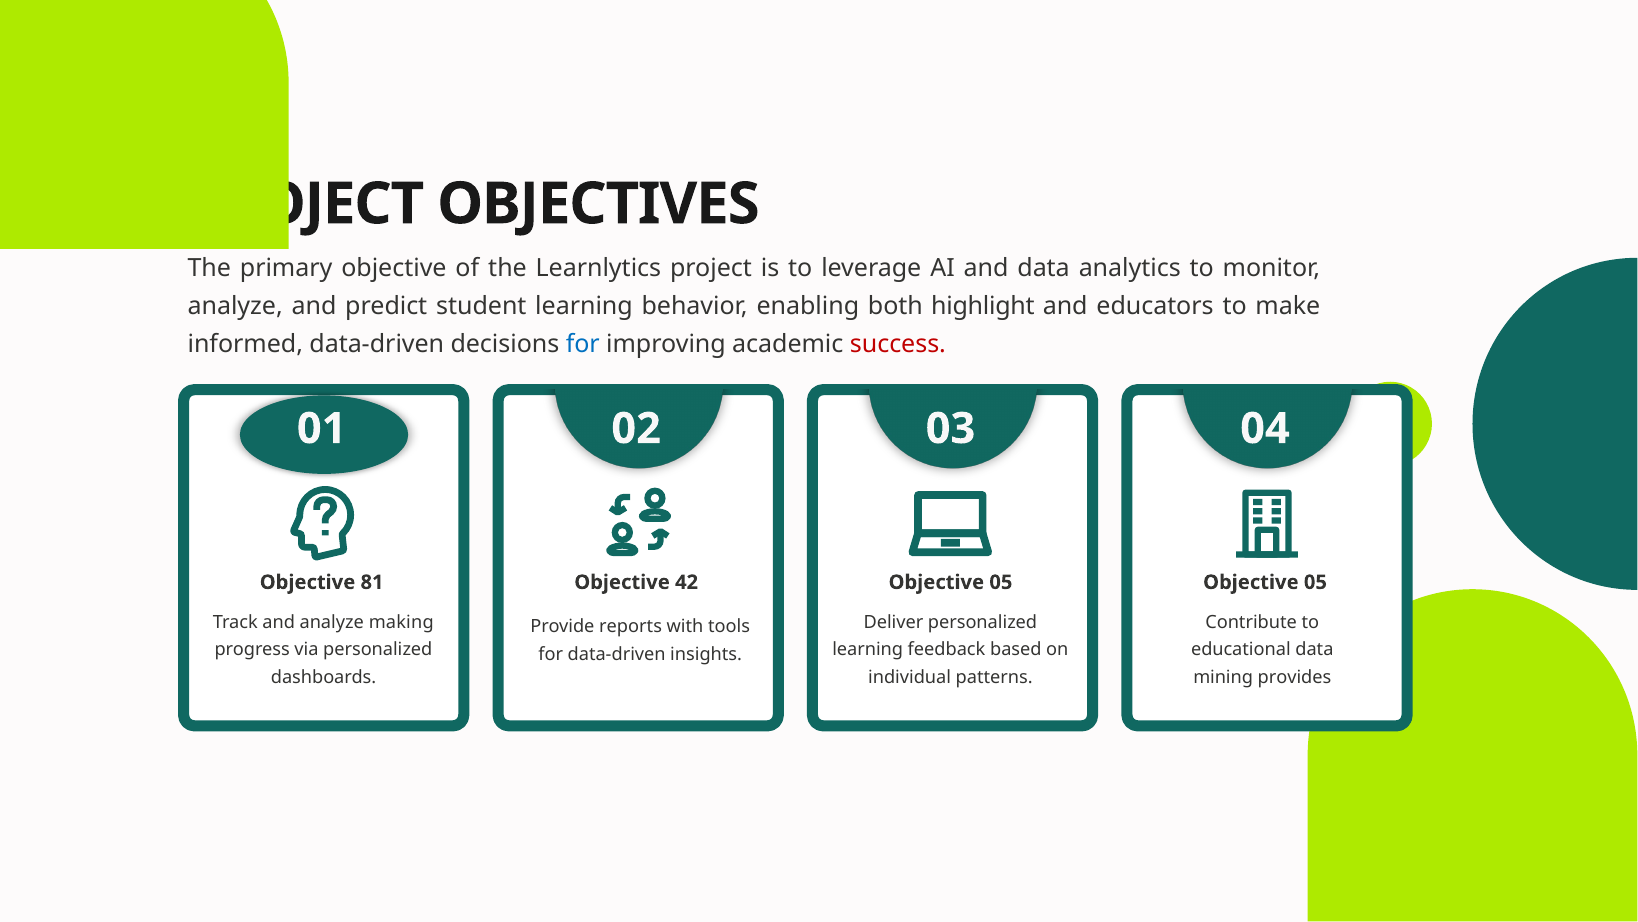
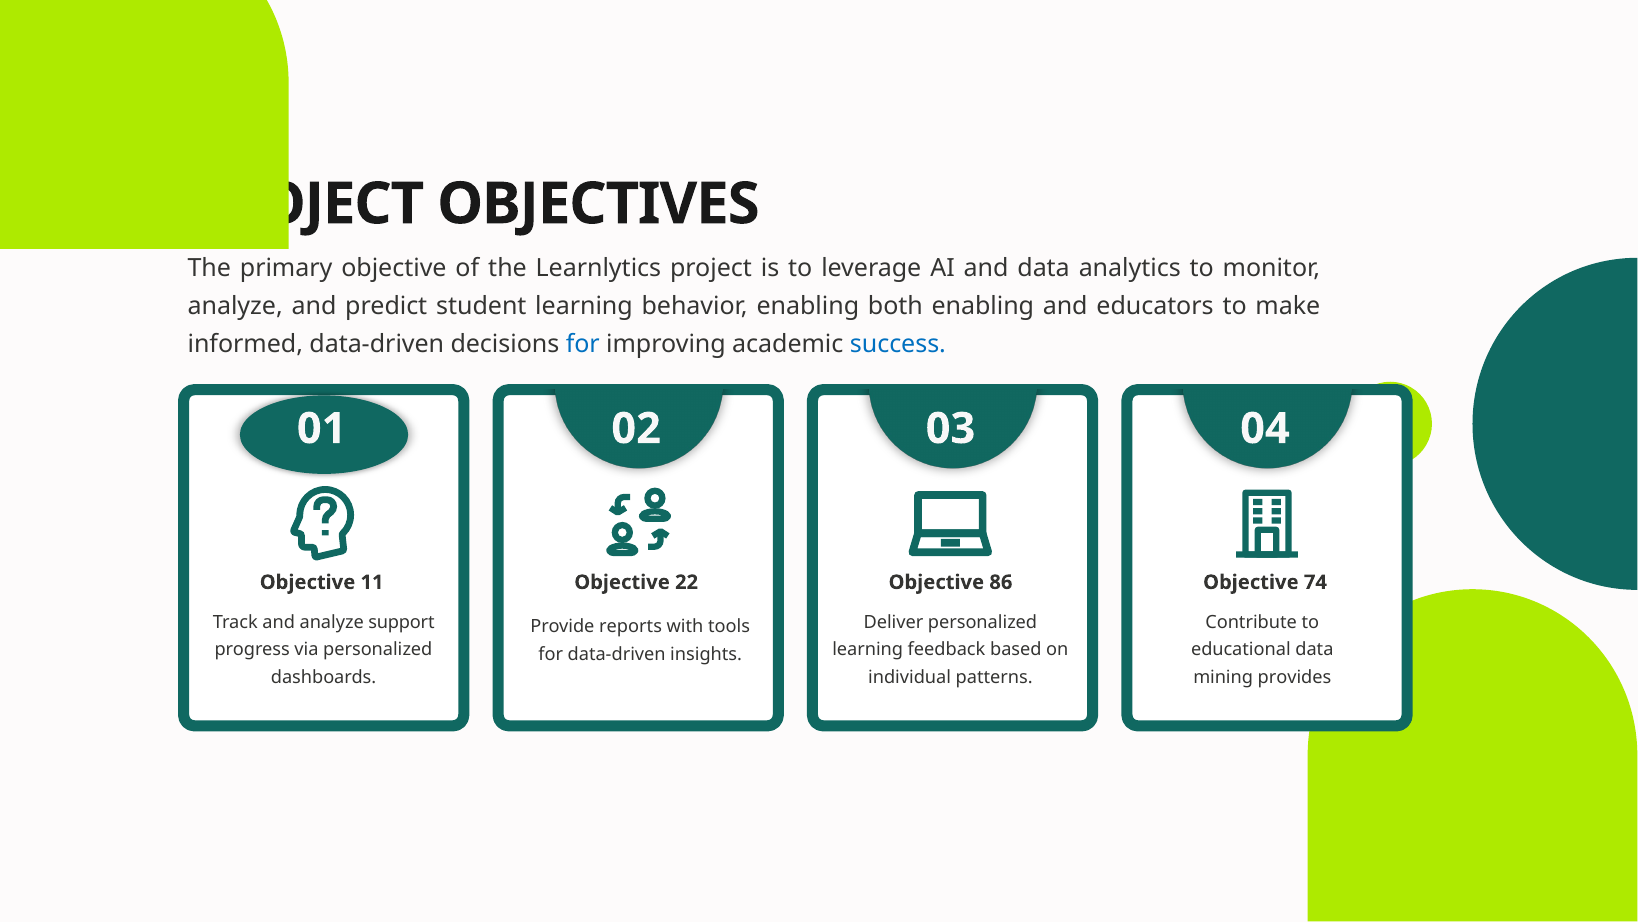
both highlight: highlight -> enabling (983, 306)
success colour: red -> blue (898, 344)
81: 81 -> 11 (372, 582)
42: 42 -> 22 (687, 582)
05: 05 -> 86 (1001, 582)
05: 05 -> 74 (1315, 582)
making: making -> support (401, 622)
